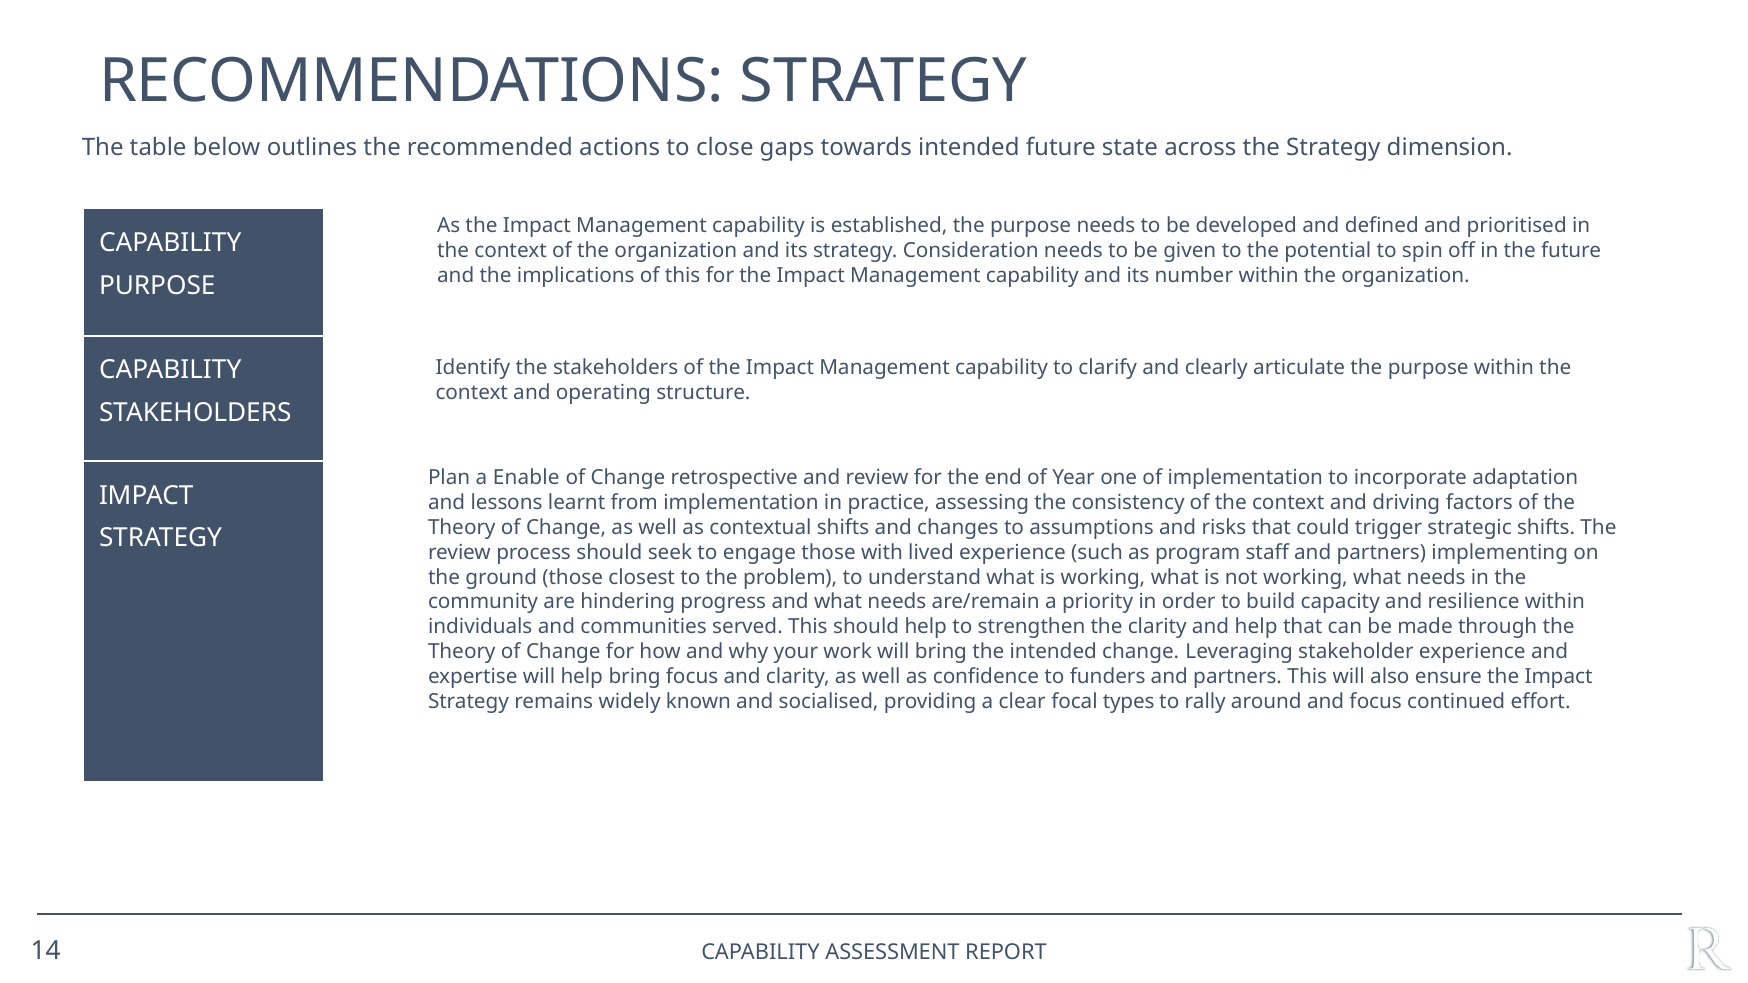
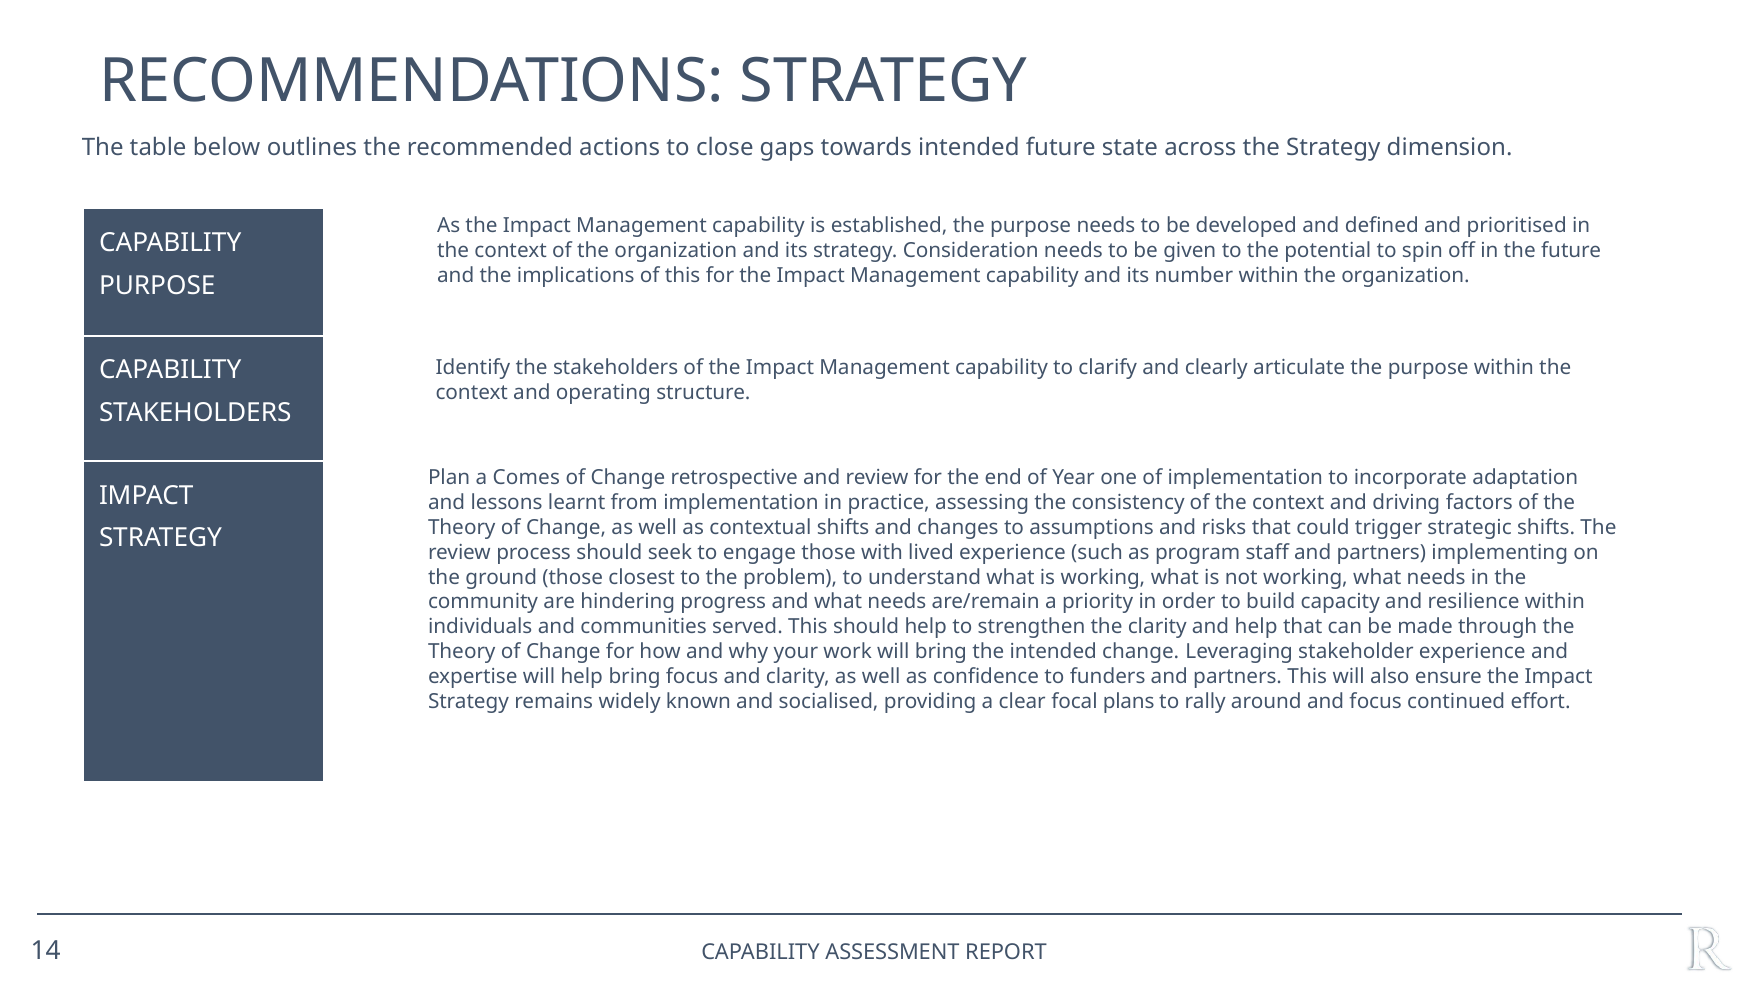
Enable: Enable -> Comes (526, 478)
types: types -> plans (1129, 702)
